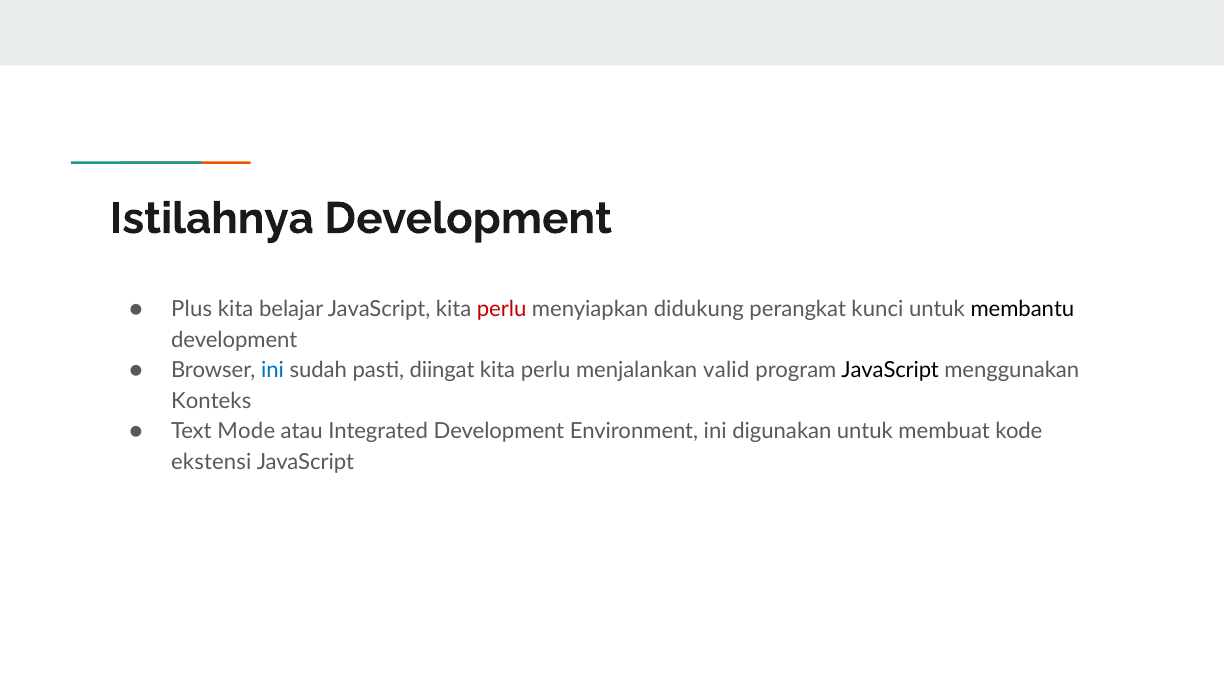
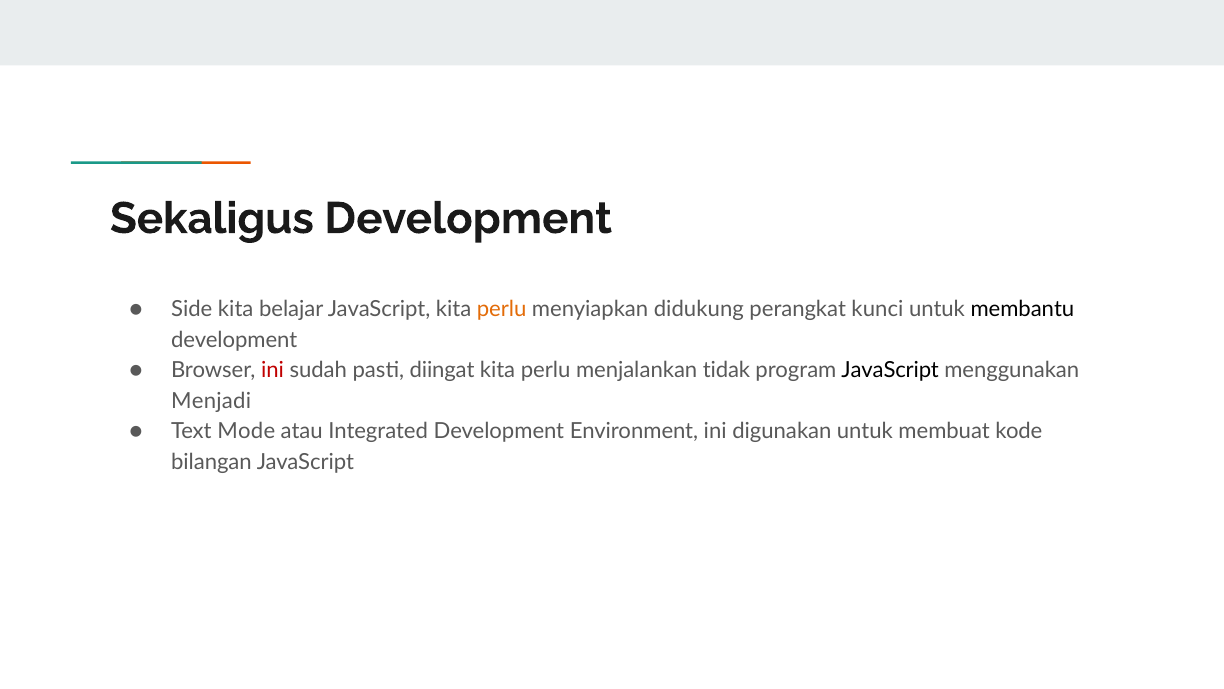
Istilahnya: Istilahnya -> Sekaligus (212, 218)
Plus: Plus -> Side (192, 309)
perlu colour: red -> orange (502, 309)
ini colour: blue -> red (273, 370)
valid: valid -> tidak (726, 370)
Konteks: Konteks -> Menjadi (211, 401)
ekstensi: ekstensi -> bilangan (211, 462)
